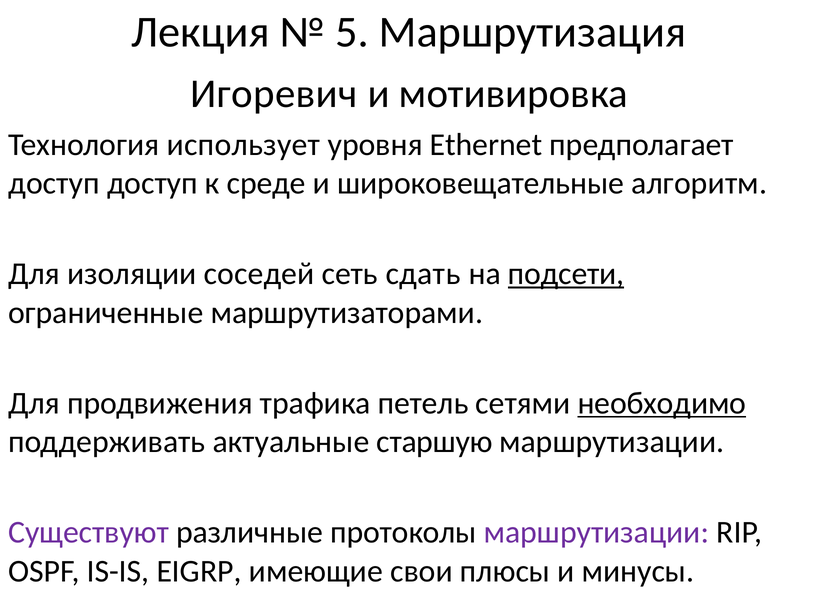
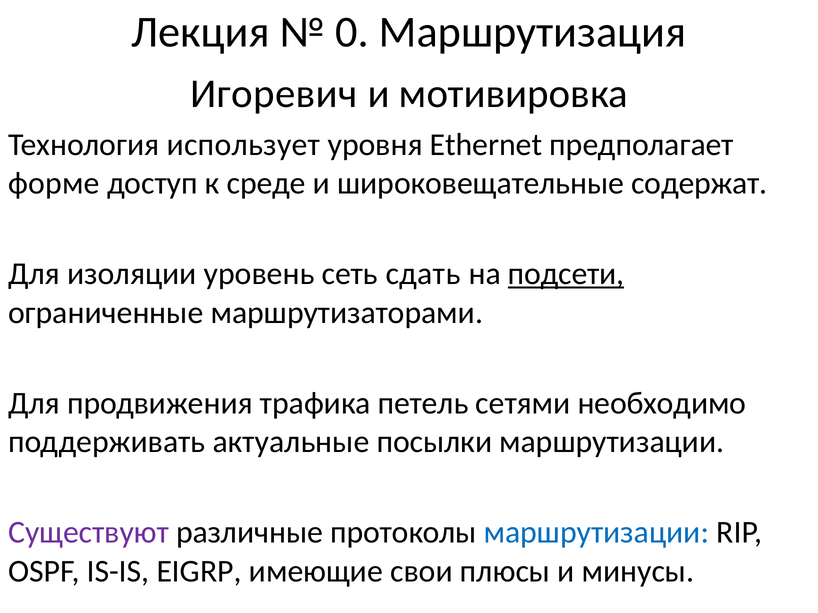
5: 5 -> 0 (352, 32)
доступ: доступ -> форме (54, 184)
алгоритм: алгоритм -> содержат (699, 184)
соседей: соседей -> уровень (259, 274)
необходимо underline: present -> none (662, 403)
старшую: старшую -> посылки (434, 442)
маршрутизации colour: purple -> blue (596, 533)
